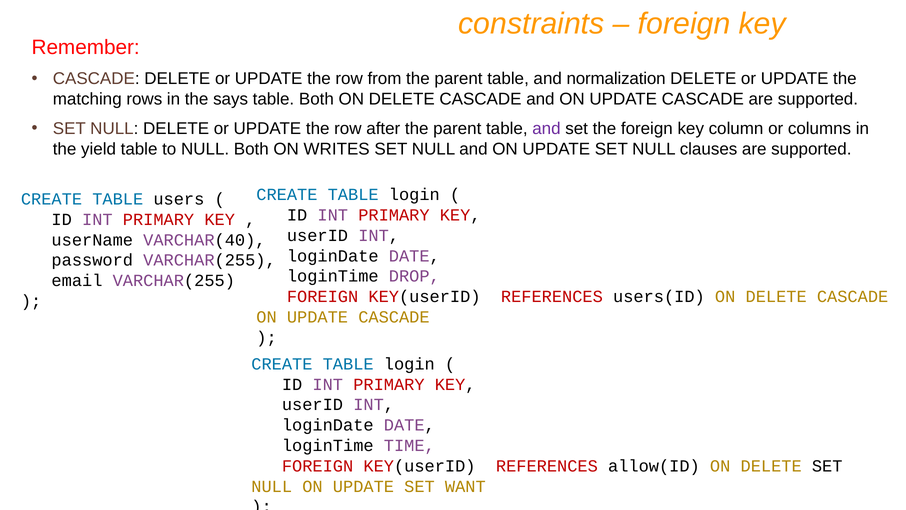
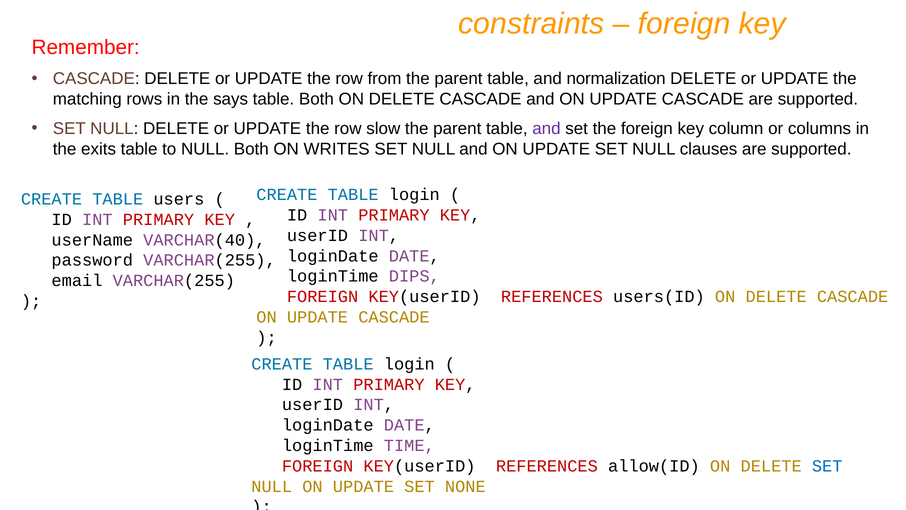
after: after -> slow (383, 129)
yield: yield -> exits (99, 149)
DROP: DROP -> DIPS (414, 276)
SET colour: black -> blue (827, 466)
WANT: WANT -> NONE (465, 486)
